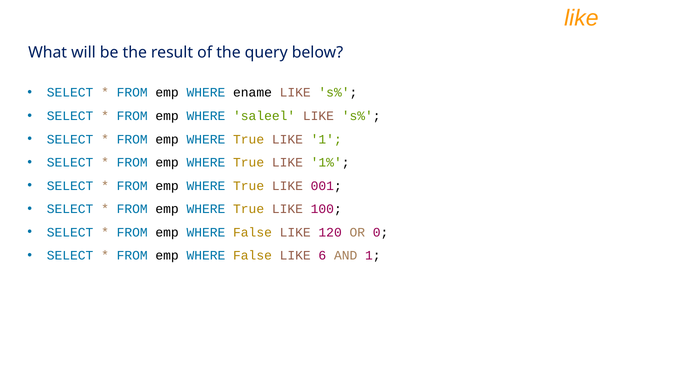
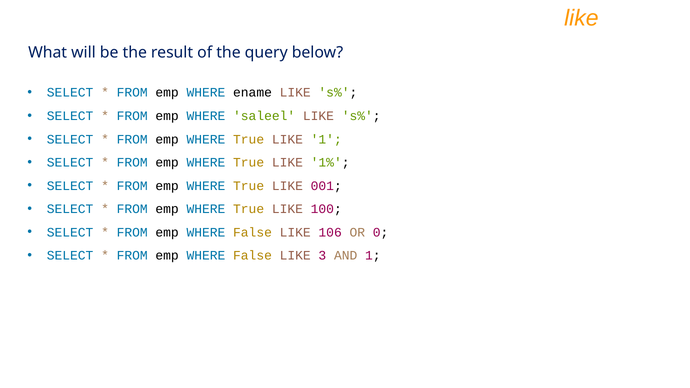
120: 120 -> 106 (330, 232)
6: 6 -> 3 (322, 256)
